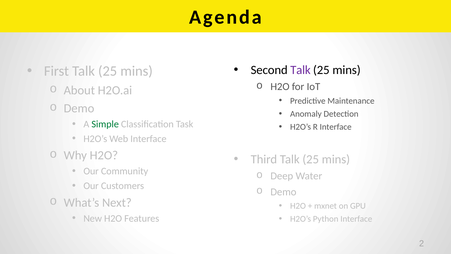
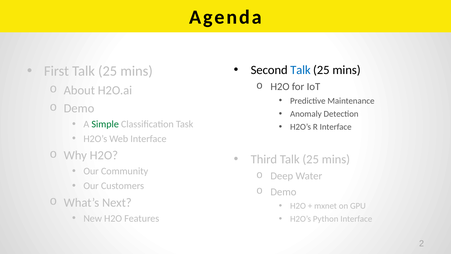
Talk colour: purple -> blue (300, 70)
